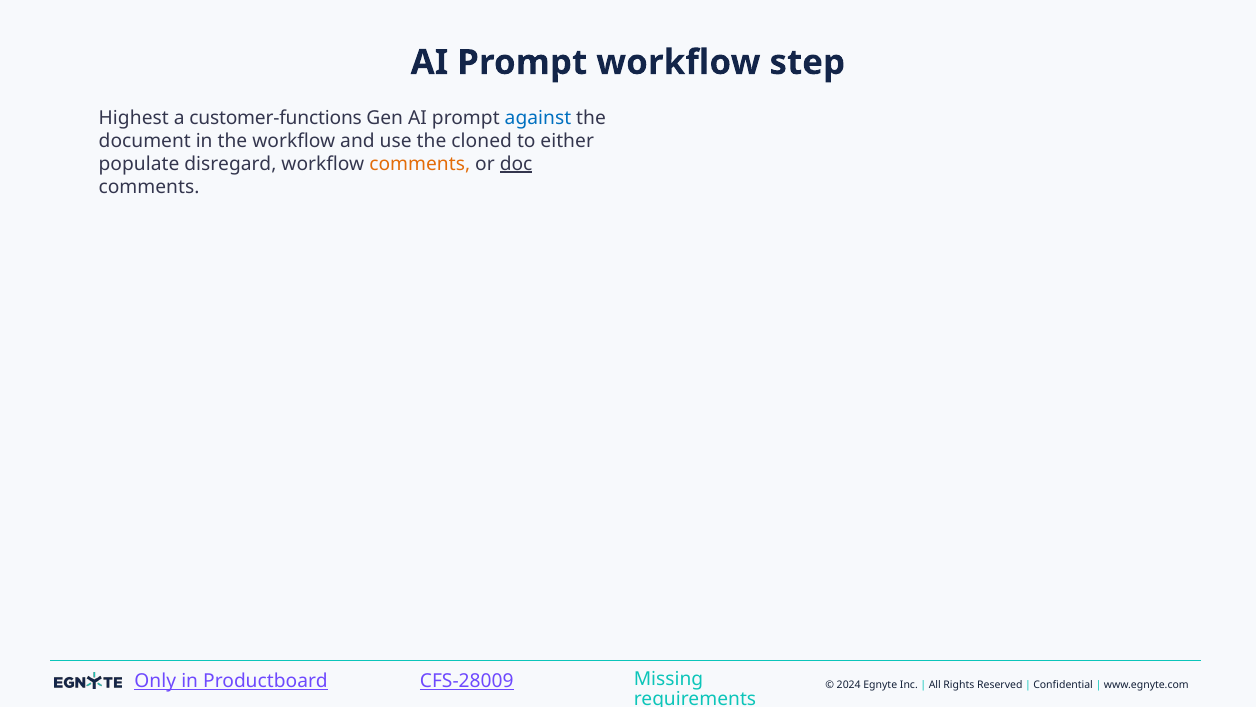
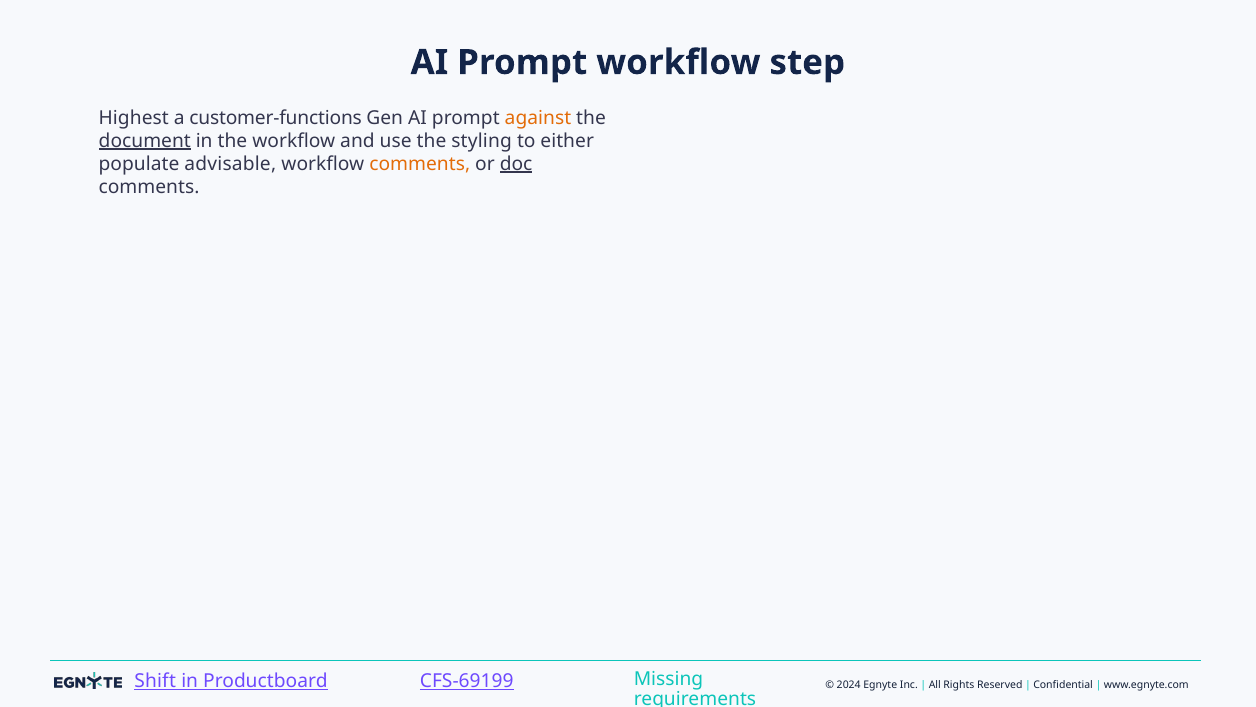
against colour: blue -> orange (538, 118)
document underline: none -> present (145, 141)
cloned: cloned -> styling (482, 141)
disregard: disregard -> advisable (230, 164)
Only: Only -> Shift (155, 681)
CFS-28009: CFS-28009 -> CFS-69199 (467, 681)
